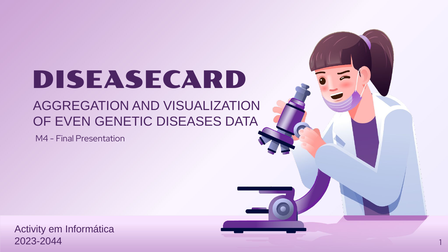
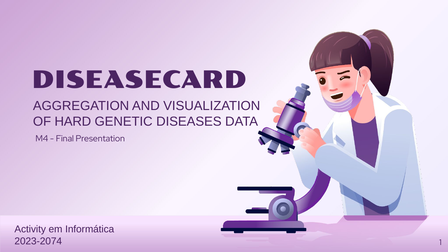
EVEN: EVEN -> HARD (73, 121)
2023-2044: 2023-2044 -> 2023-2074 (38, 241)
